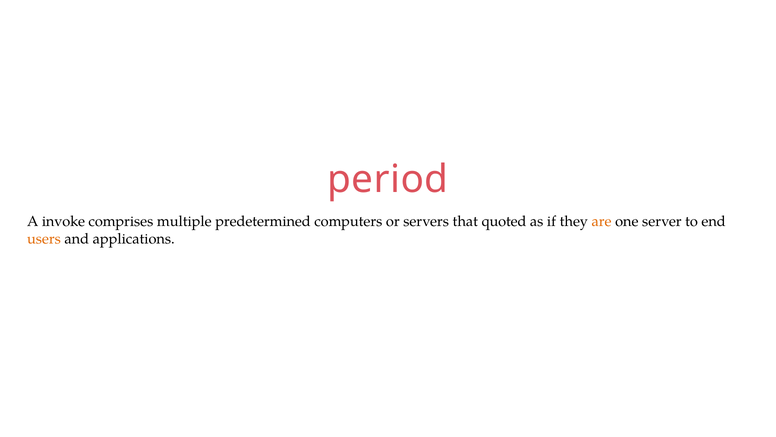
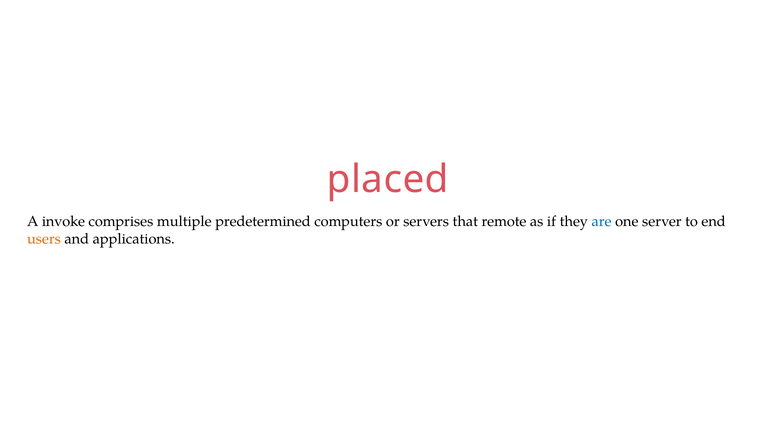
period: period -> placed (388, 179)
quoted: quoted -> remote (504, 221)
are colour: orange -> blue (602, 221)
